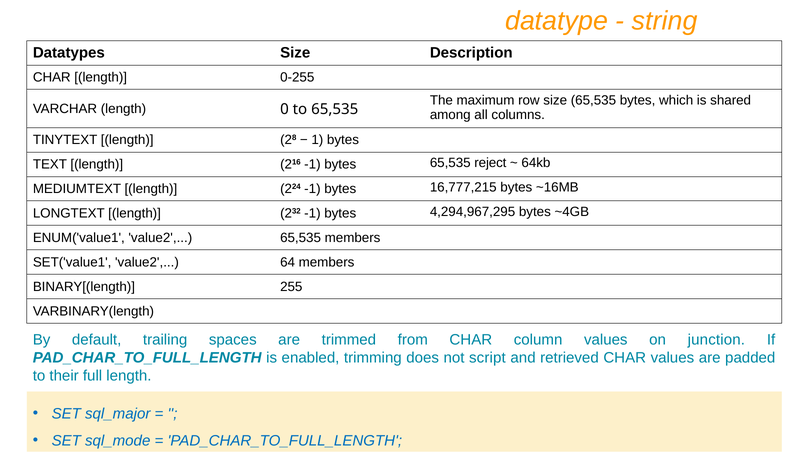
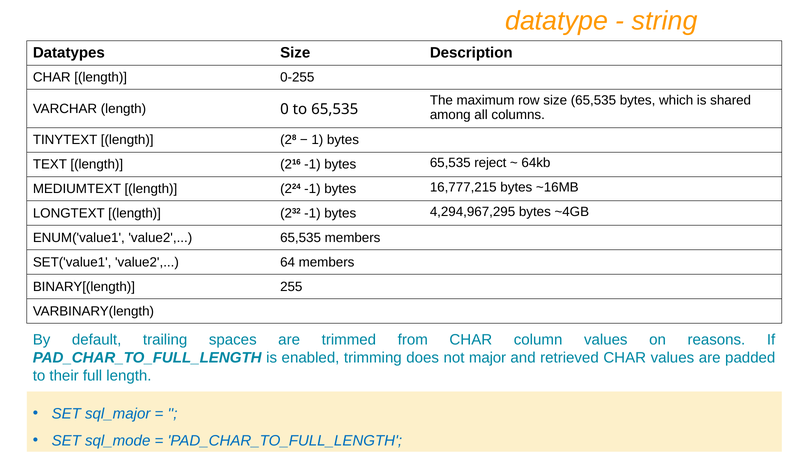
junction: junction -> reasons (716, 340)
script: script -> major (488, 358)
